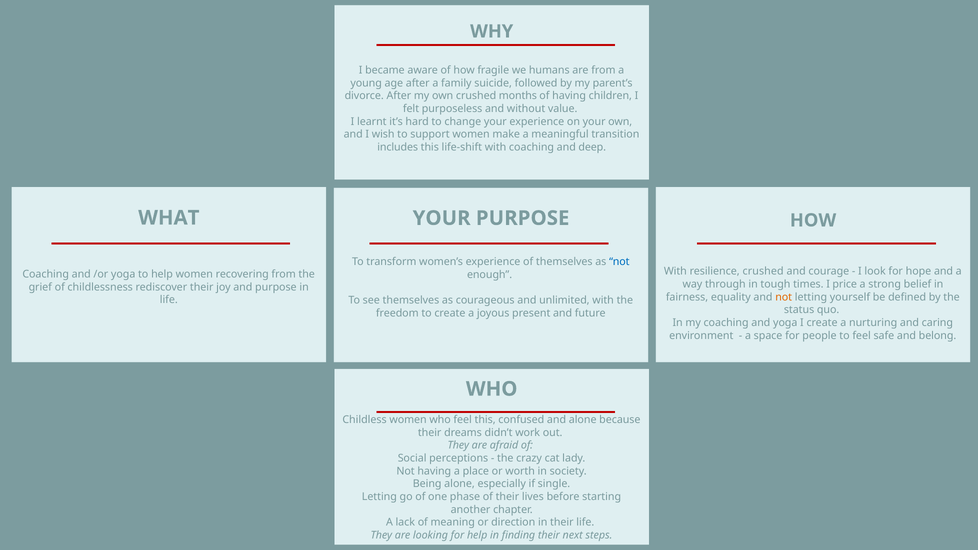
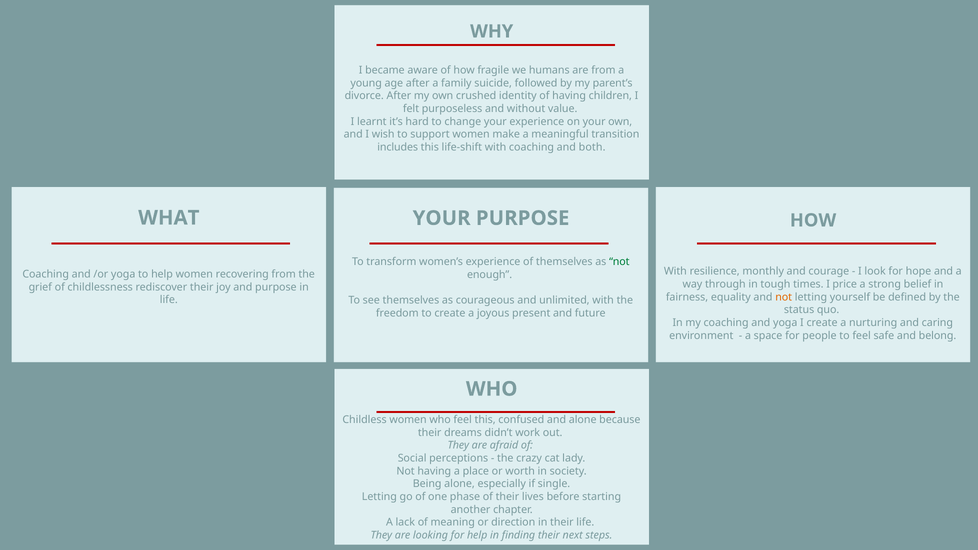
months: months -> identity (518, 96)
deep: deep -> both (592, 147)
not colour: blue -> green (619, 262)
resilience crushed: crushed -> monthly (763, 272)
